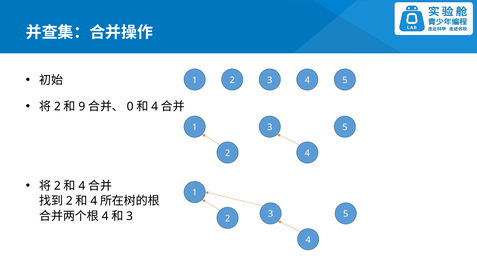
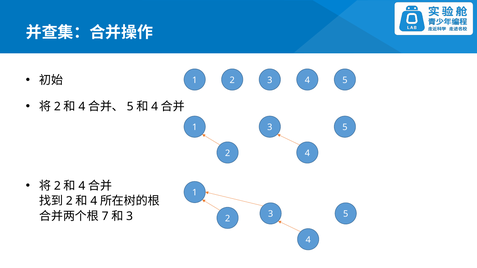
9: 9 -> 4 (82, 107)
0: 0 -> 5 (130, 107)
4: 4 -> 7 (105, 217)
